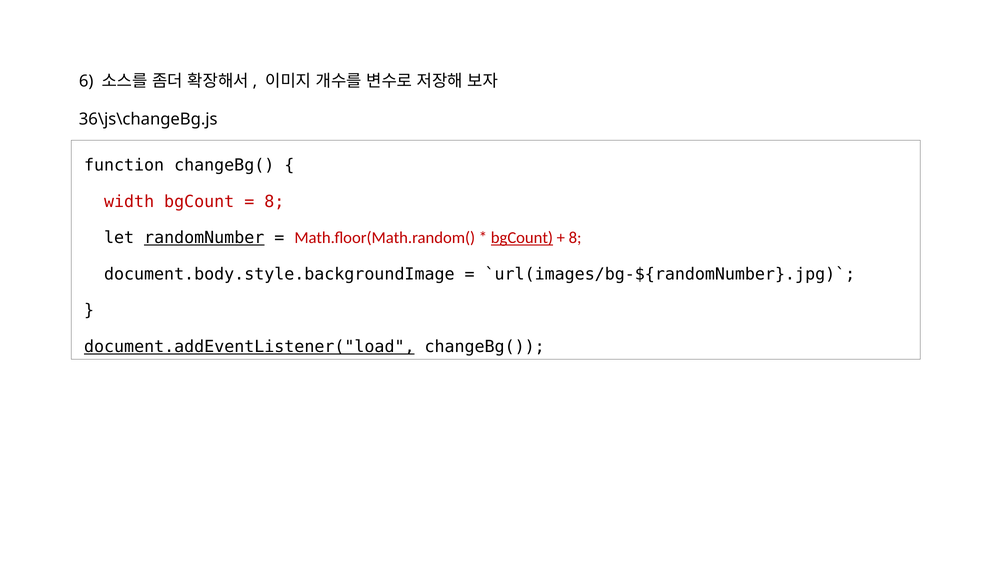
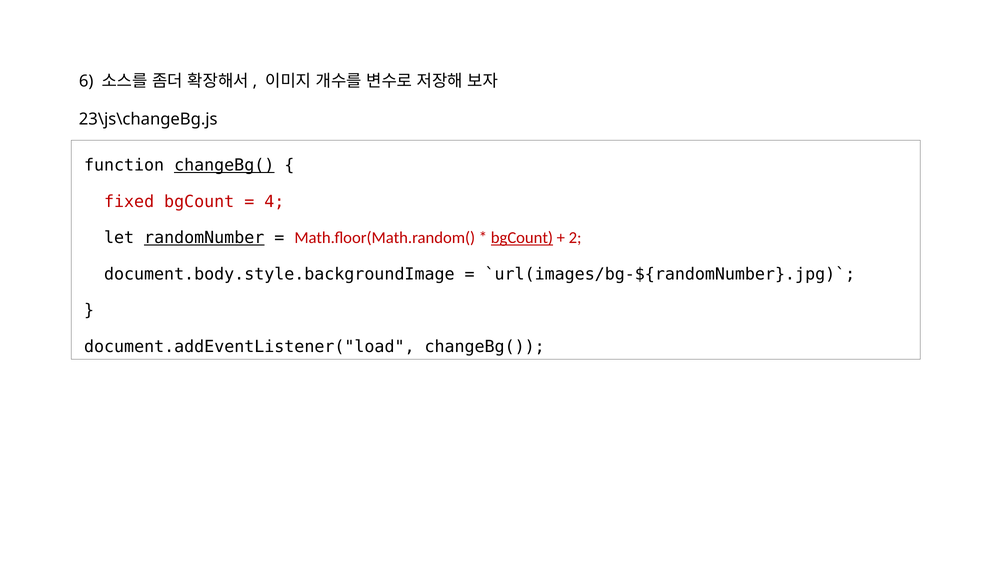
36\js\changeBg.js: 36\js\changeBg.js -> 23\js\changeBg.js (148, 119)
changeBg( underline: none -> present (224, 165)
width: width -> fixed (129, 202)
8: 8 -> 4 (274, 202)
8: 8 -> 2 (575, 238)
document.addEventListener("load underline: present -> none (249, 347)
